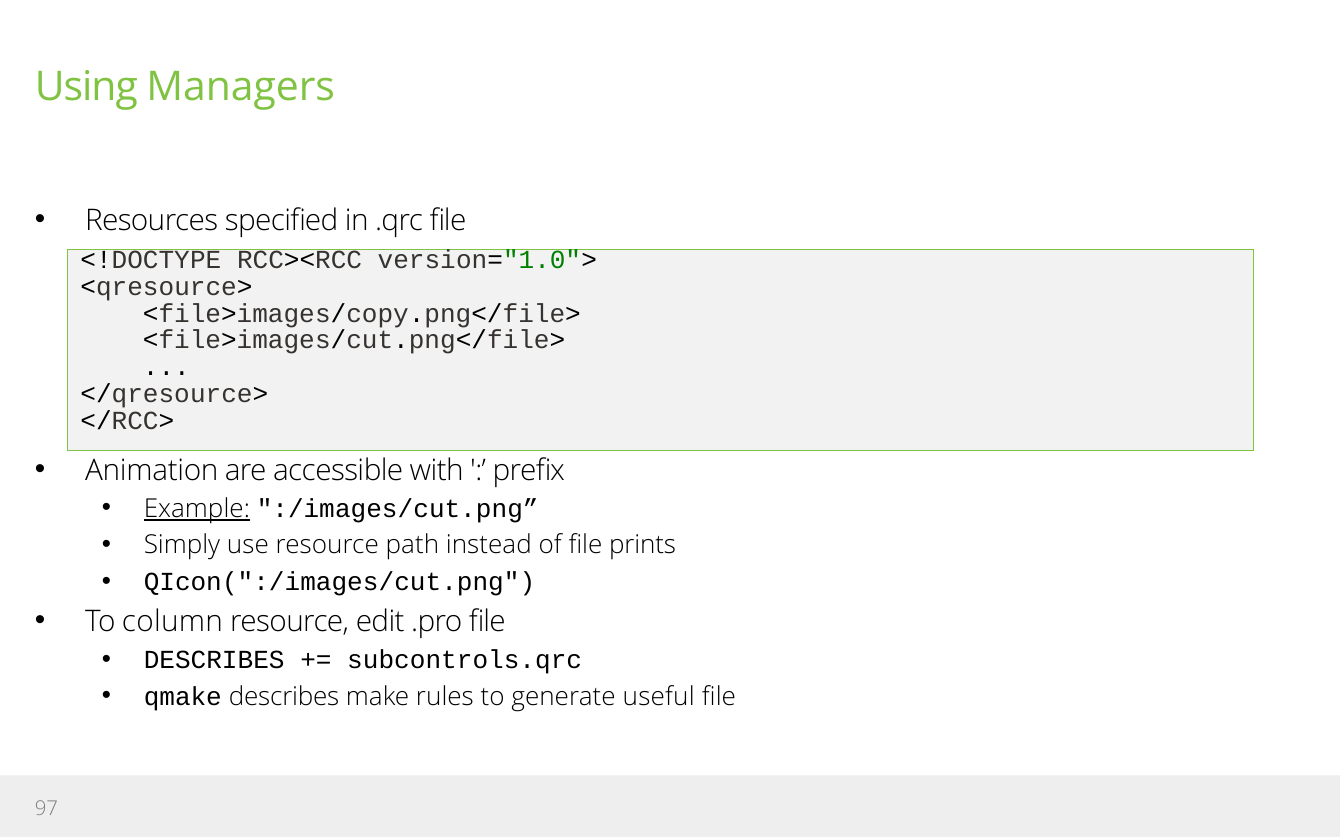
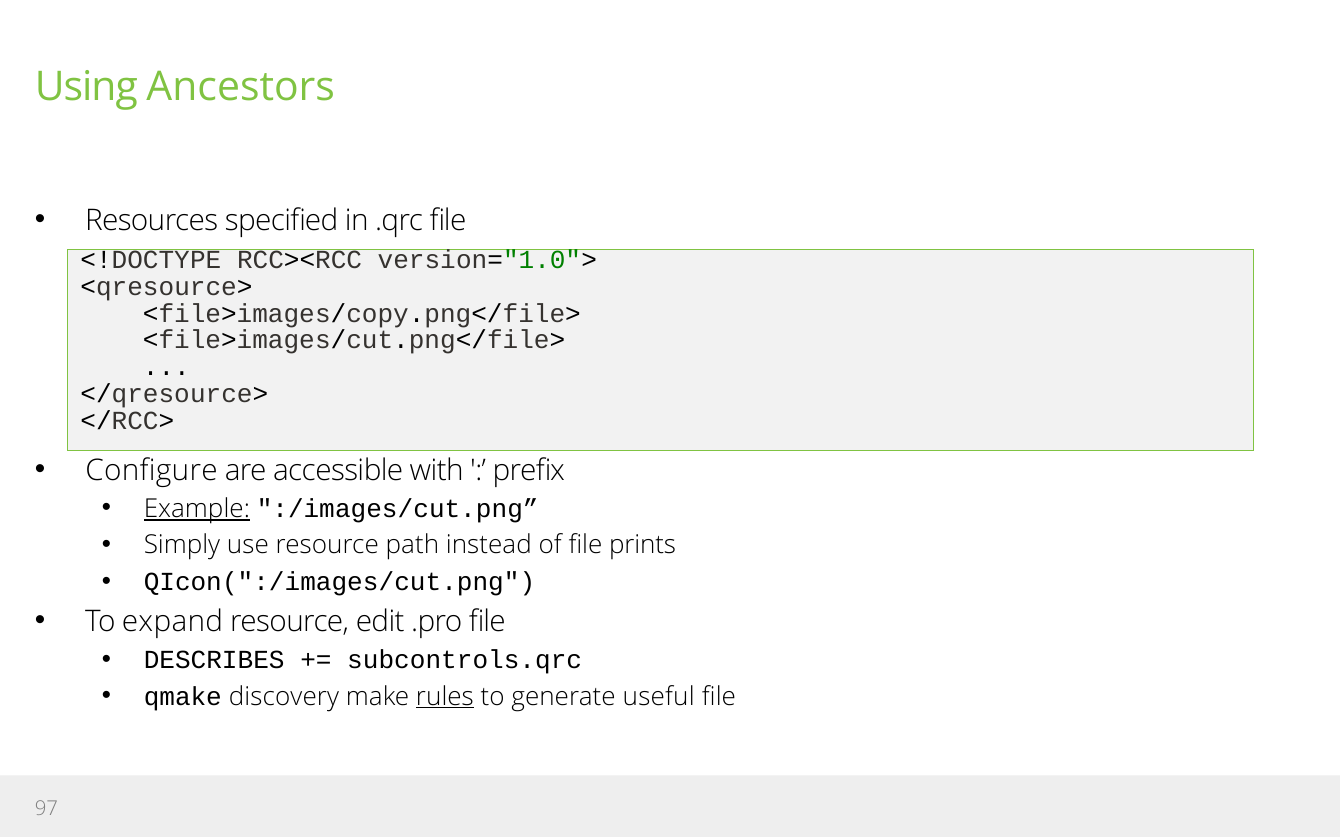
Managers: Managers -> Ancestors (241, 87)
Animation: Animation -> Configure (152, 471)
column: column -> expand (172, 622)
qmake describes: describes -> discovery (284, 697)
rules underline: none -> present (445, 697)
